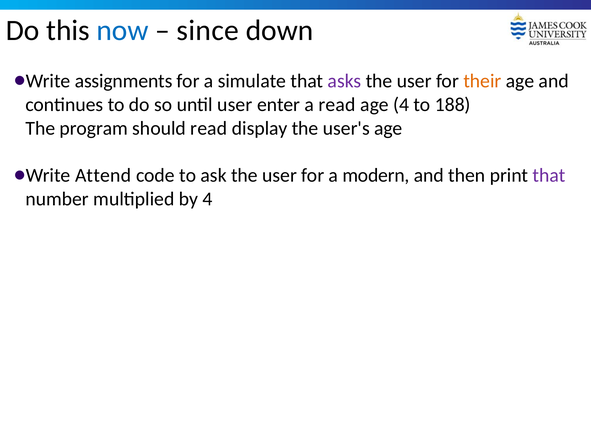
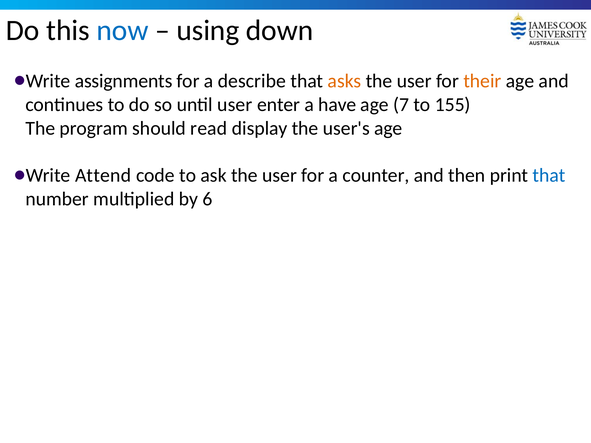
since: since -> using (208, 31)
simulate: simulate -> describe (252, 81)
asks colour: purple -> orange (344, 81)
a read: read -> have (337, 105)
age 4: 4 -> 7 (401, 105)
188: 188 -> 155 (453, 105)
modern: modern -> counter (376, 176)
that colour: purple -> blue (549, 176)
by 4: 4 -> 6 (207, 199)
